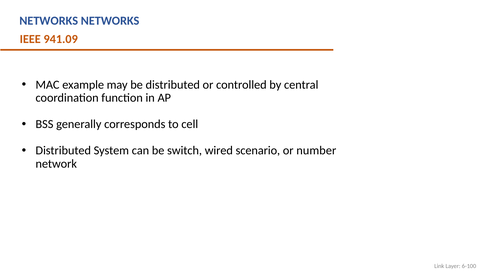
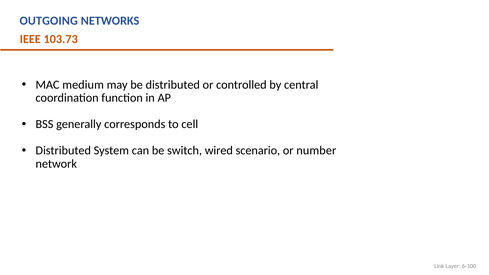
NETWORKS: NETWORKS -> OUTGOING (49, 21)
941.09: 941.09 -> 103.73 (61, 39)
example: example -> medium (83, 85)
